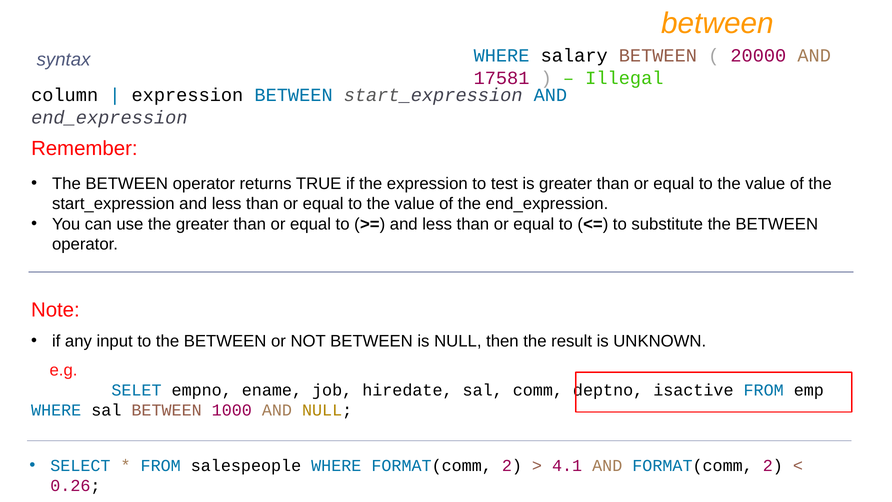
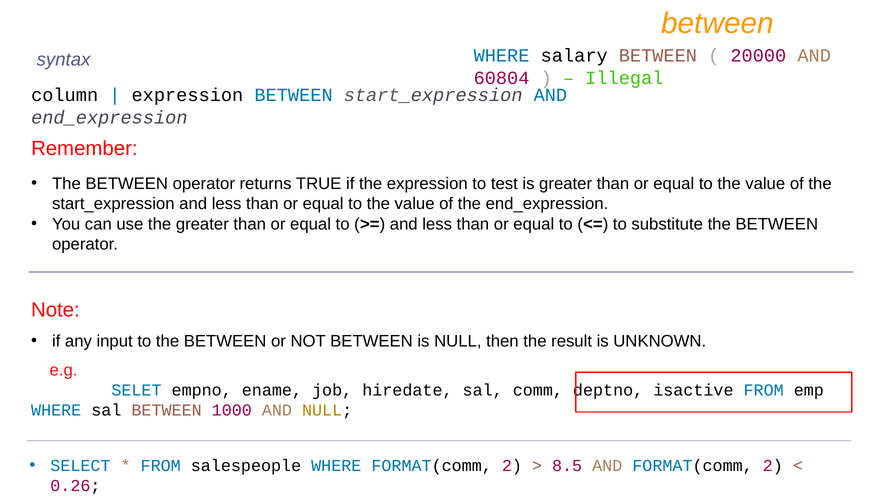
17581: 17581 -> 60804 (502, 78)
4.1: 4.1 -> 8.5 (567, 466)
